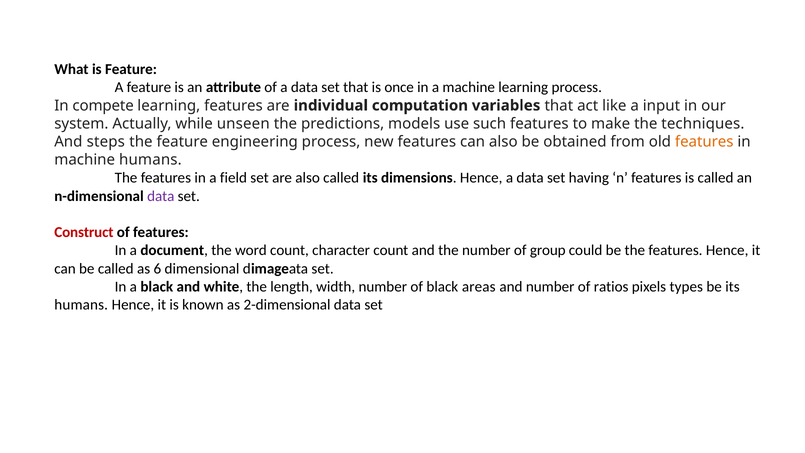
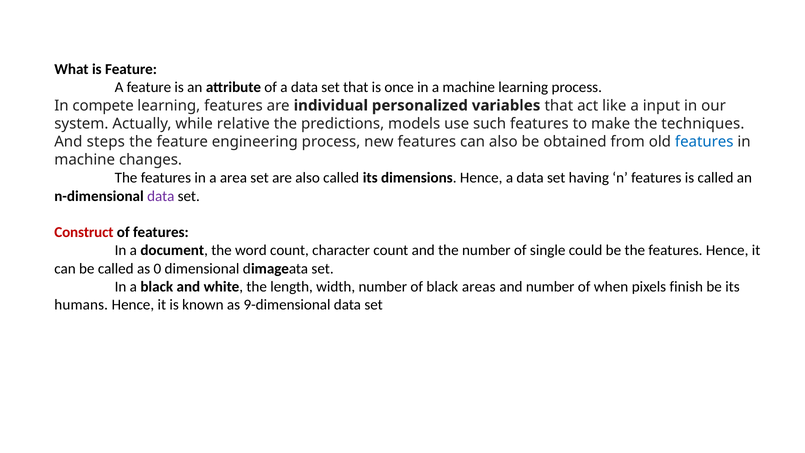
computation: computation -> personalized (420, 105)
unseen: unseen -> relative (243, 124)
features colour: orange -> blue (704, 142)
machine humans: humans -> changes (151, 160)
field: field -> area (233, 178)
group: group -> single (548, 250)
6: 6 -> 0 (157, 268)
ratios: ratios -> when (611, 287)
types: types -> finish (686, 287)
2-dimensional: 2-dimensional -> 9-dimensional (287, 305)
